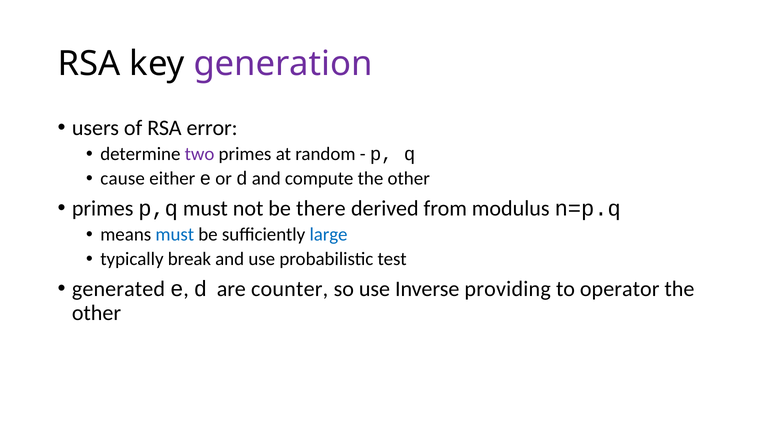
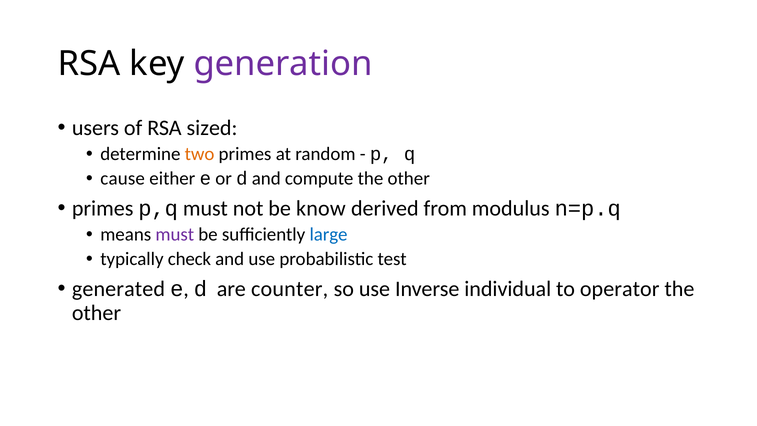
error: error -> sized (212, 128)
two colour: purple -> orange (200, 154)
there: there -> know (321, 208)
must colour: blue -> purple (175, 235)
break: break -> check (189, 259)
providing: providing -> individual (508, 289)
